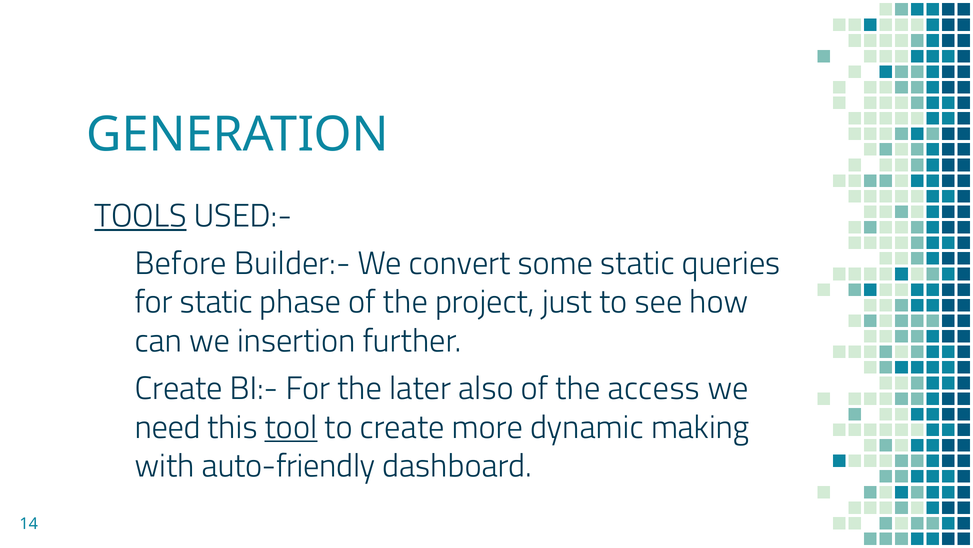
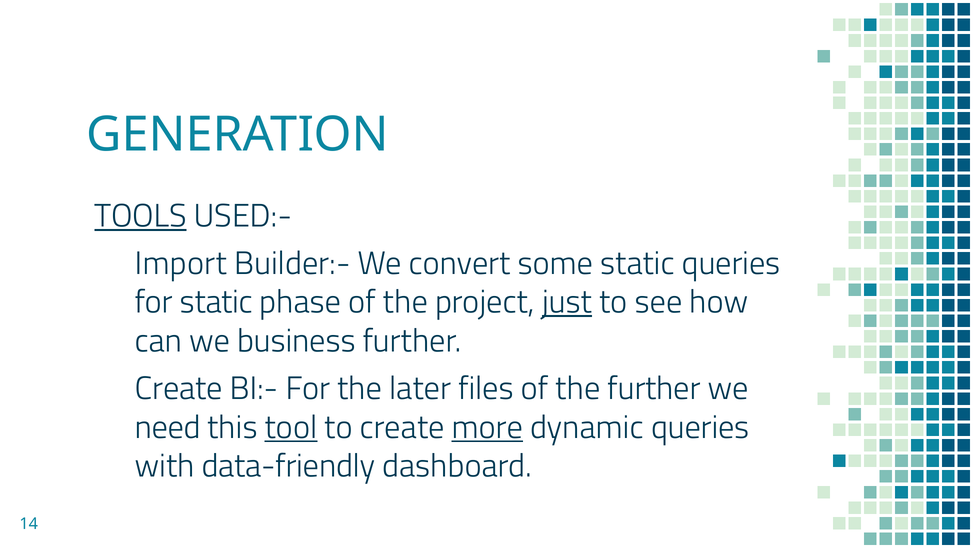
Before: Before -> Import (181, 263)
just underline: none -> present (567, 302)
insertion: insertion -> business (296, 341)
also: also -> files (486, 388)
the access: access -> further (654, 388)
more underline: none -> present (487, 427)
dynamic making: making -> queries (700, 427)
auto-friendly: auto-friendly -> data-friendly (288, 466)
